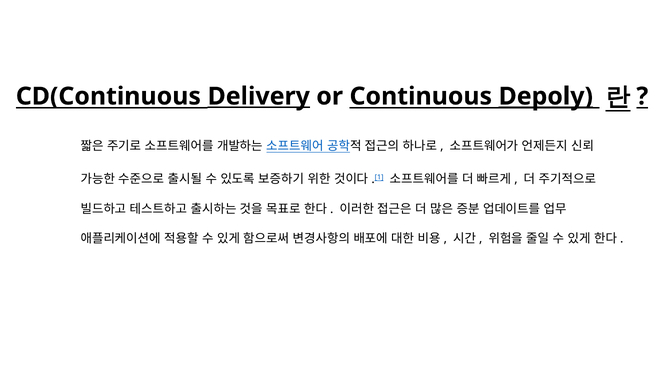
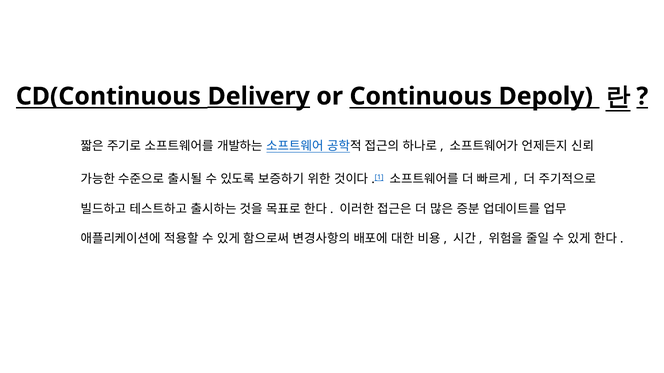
Depoly underline: present -> none (546, 96)
